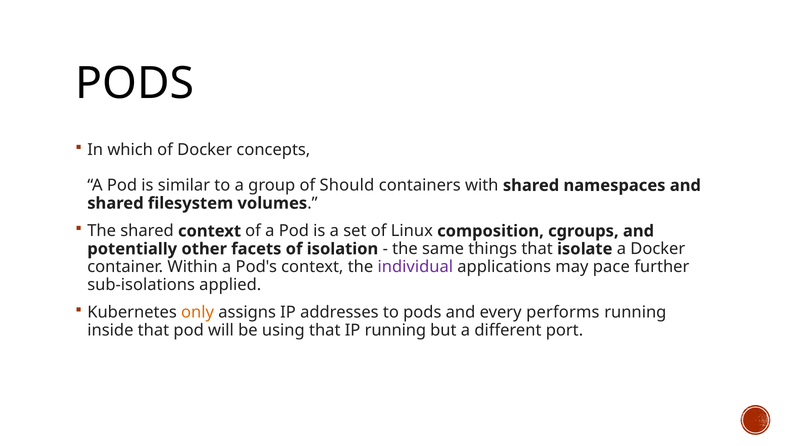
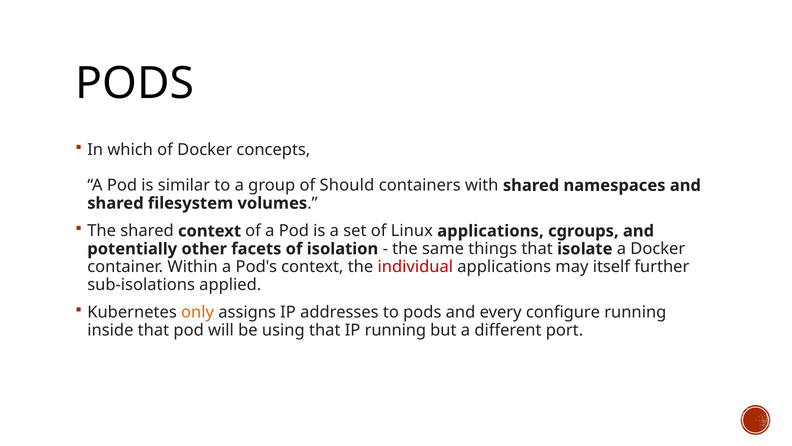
Linux composition: composition -> applications (490, 231)
individual colour: purple -> red (415, 266)
pace: pace -> itself (611, 266)
performs: performs -> configure (563, 312)
